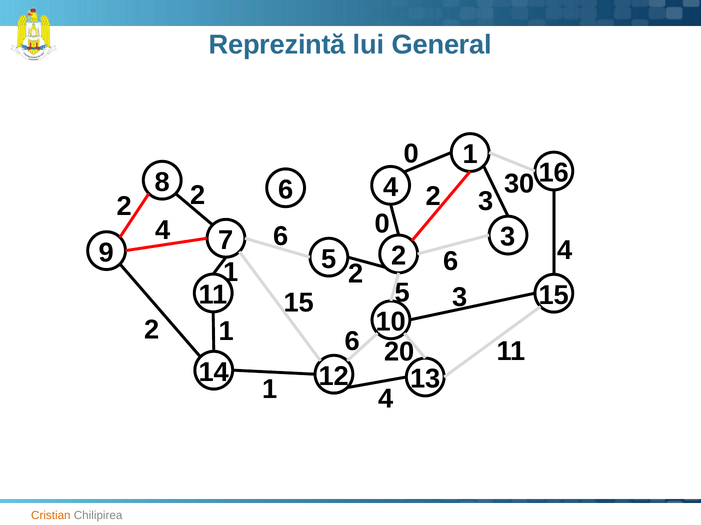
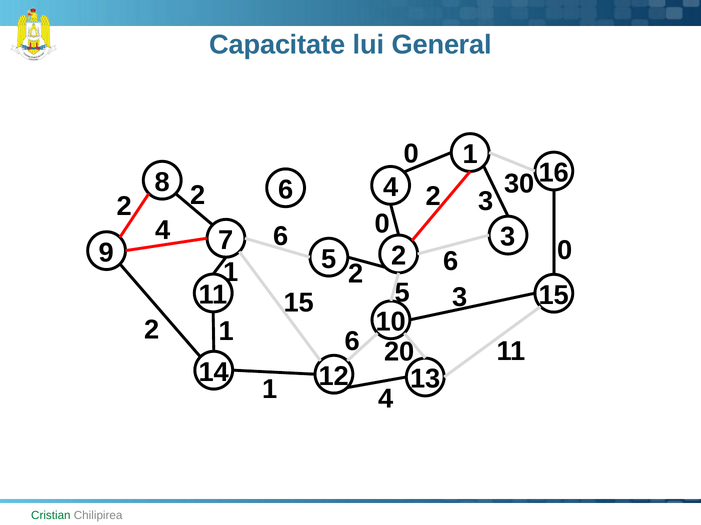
Reprezintă: Reprezintă -> Capacitate (277, 45)
4: 4 -> 0 (565, 251)
Cristian colour: orange -> green (51, 516)
